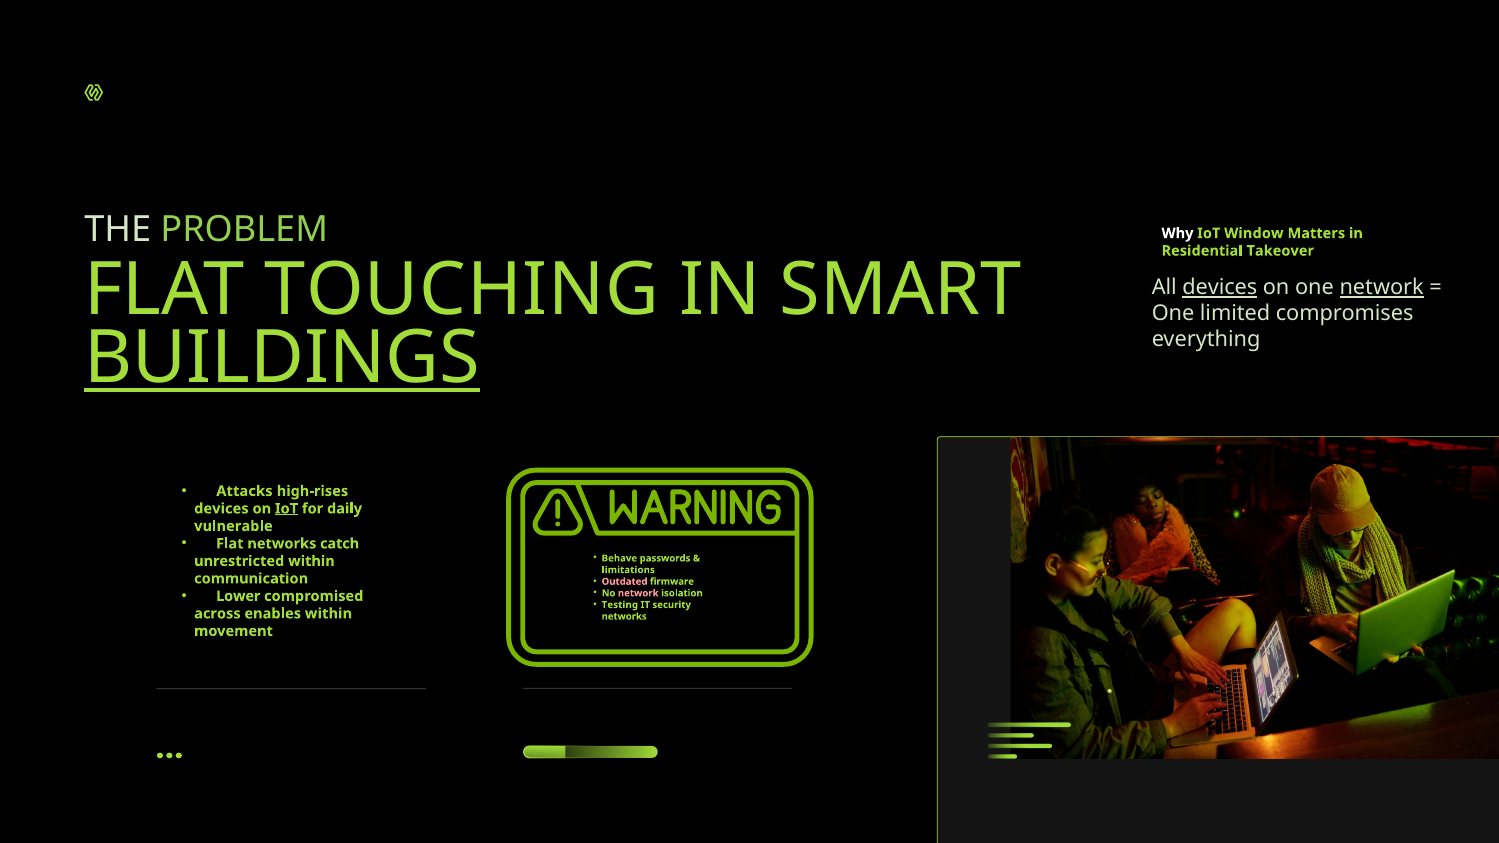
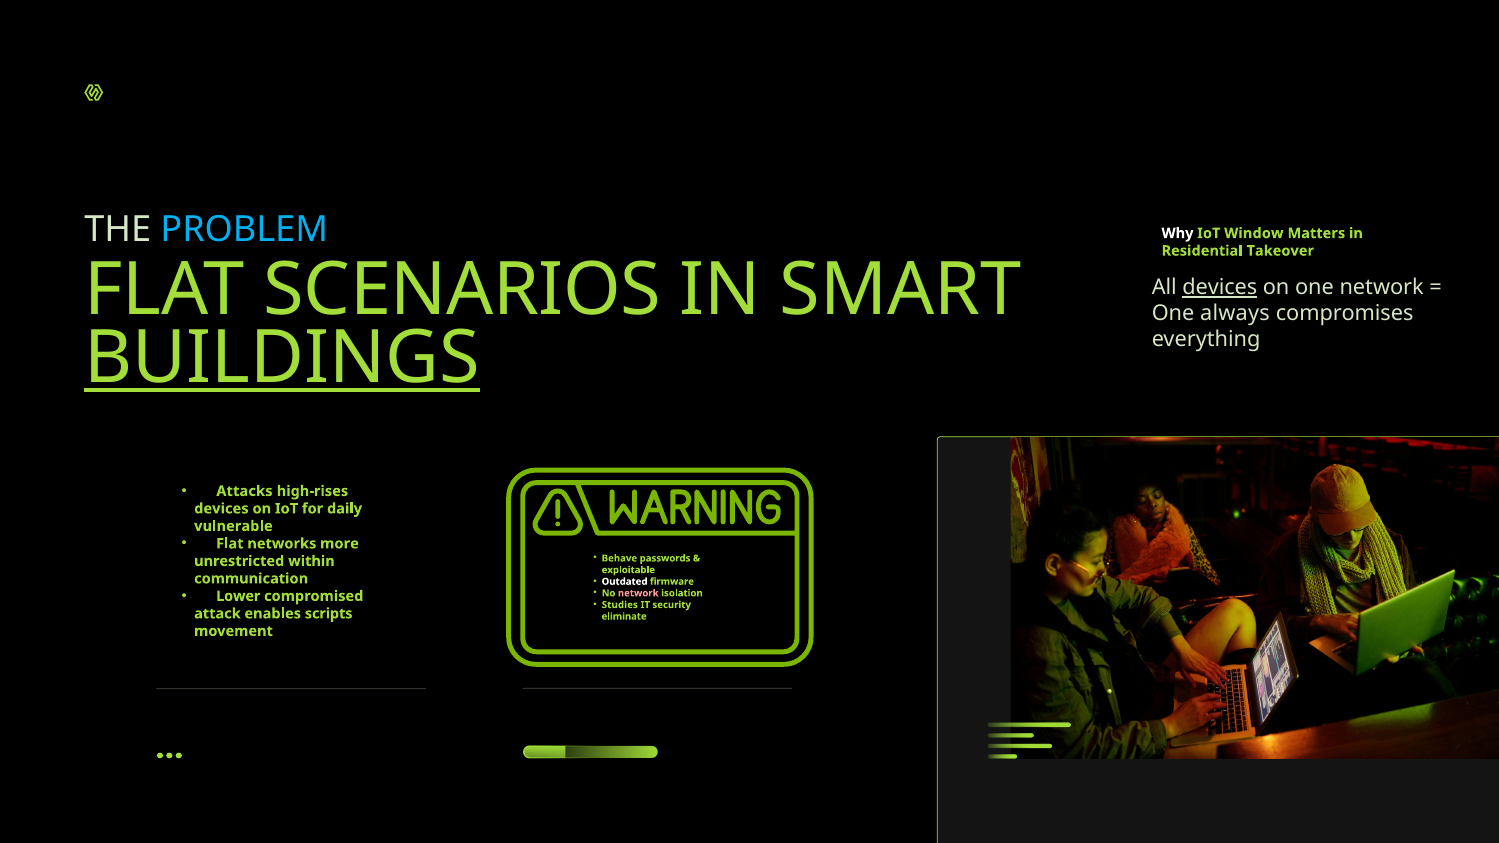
PROBLEM colour: light green -> light blue (244, 230)
TOUCHING: TOUCHING -> SCENARIOS (462, 291)
network underline: present -> none (1382, 288)
limited: limited -> always (1235, 314)
IoT underline: present -> none (286, 509)
catch: catch -> more (340, 544)
limitations: limitations -> exploitable (628, 570)
Outdated colour: pink -> white (625, 582)
Testing: Testing -> Studies (620, 605)
across: across -> attack (217, 614)
enables within: within -> scripts (329, 614)
networks: networks -> eliminate (624, 617)
